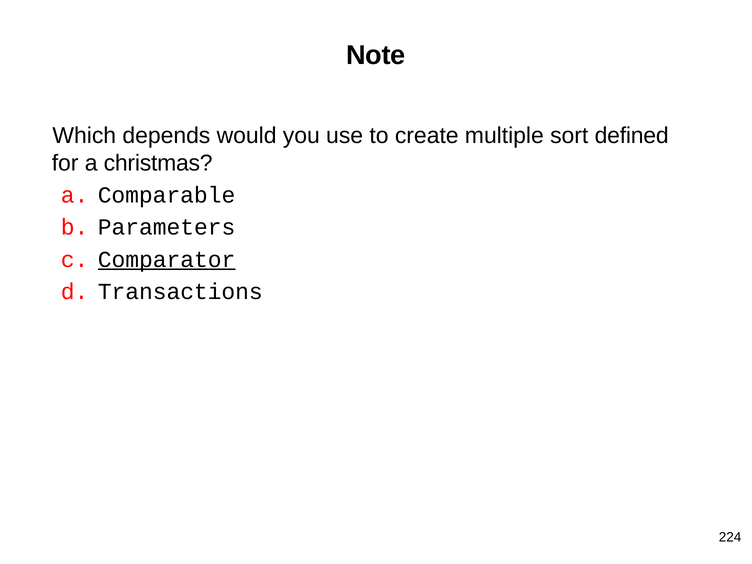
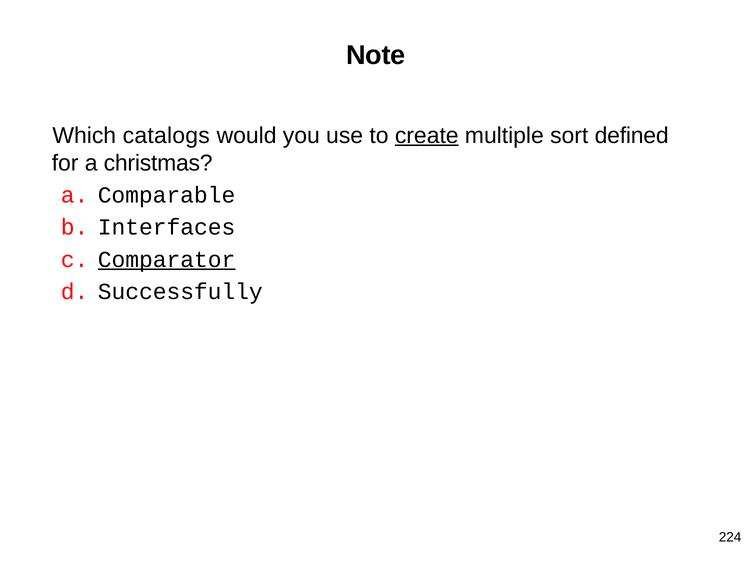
depends: depends -> catalogs (166, 136)
create underline: none -> present (427, 136)
Parameters: Parameters -> Interfaces (167, 227)
Transactions: Transactions -> Successfully (180, 292)
